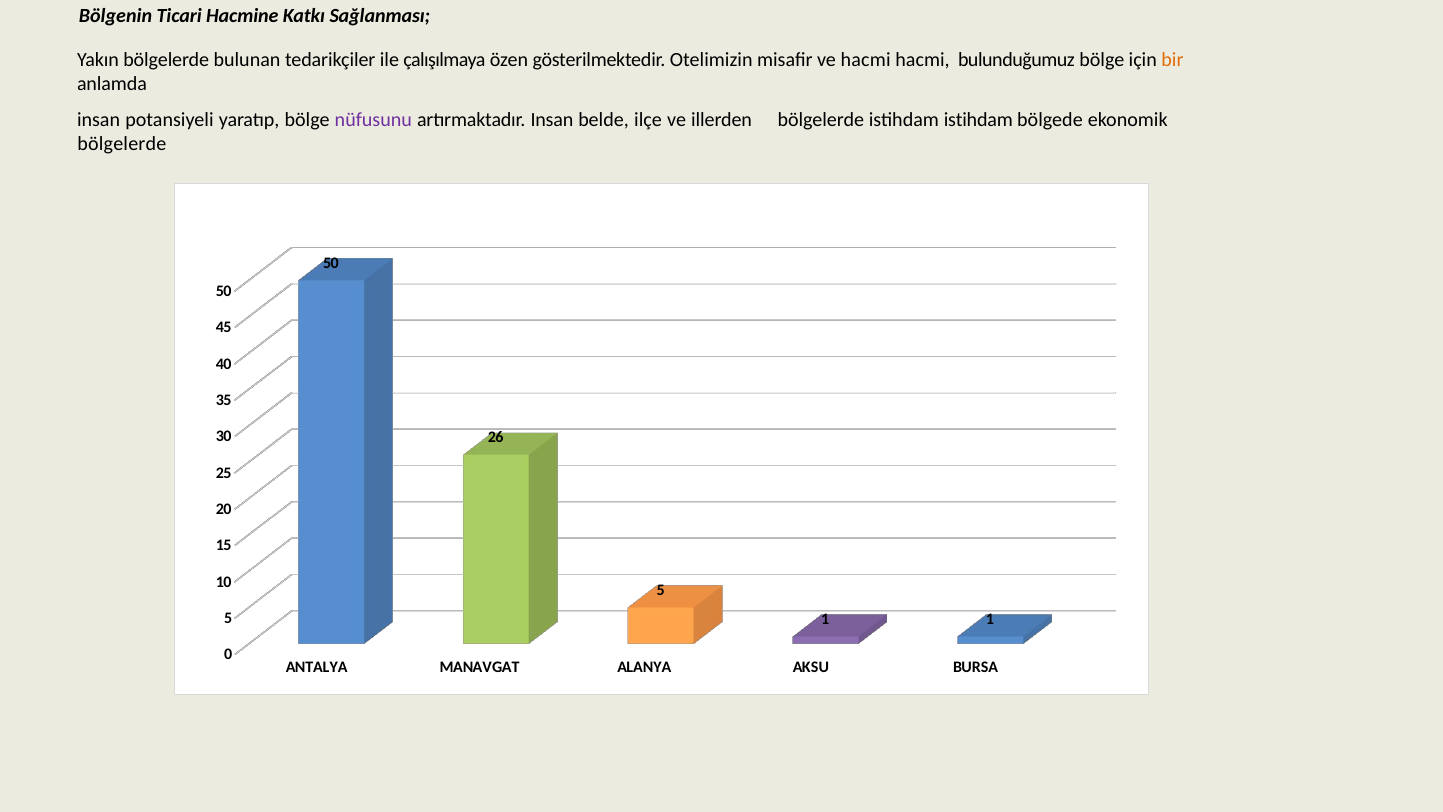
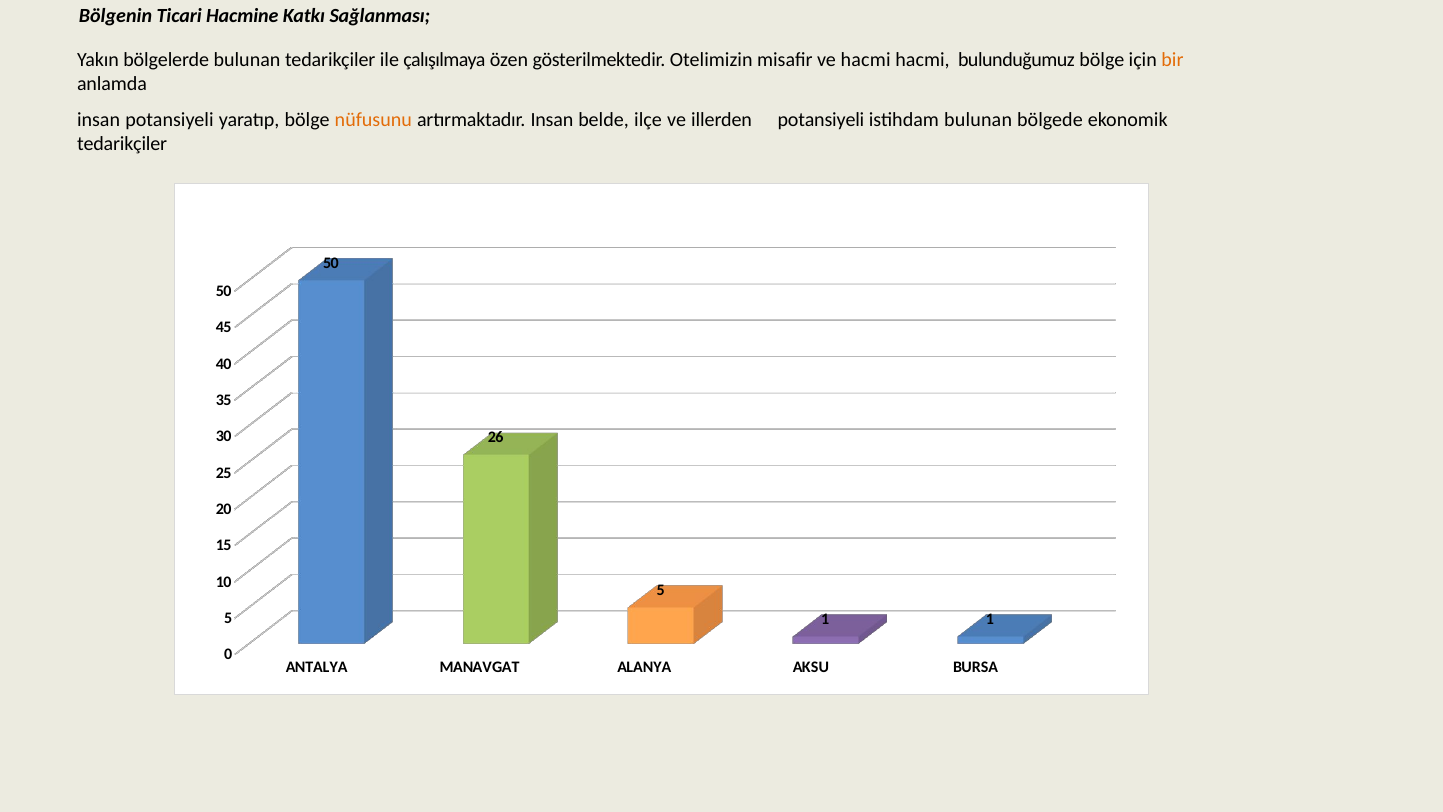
nüfusunu colour: purple -> orange (373, 120)
illerden bölgelerde: bölgelerde -> potansiyeli (821, 120)
istihdam istihdam: istihdam -> bulunan (978, 120)
bölgelerde: bölgelerde -> tedarikçiler (122, 144)
